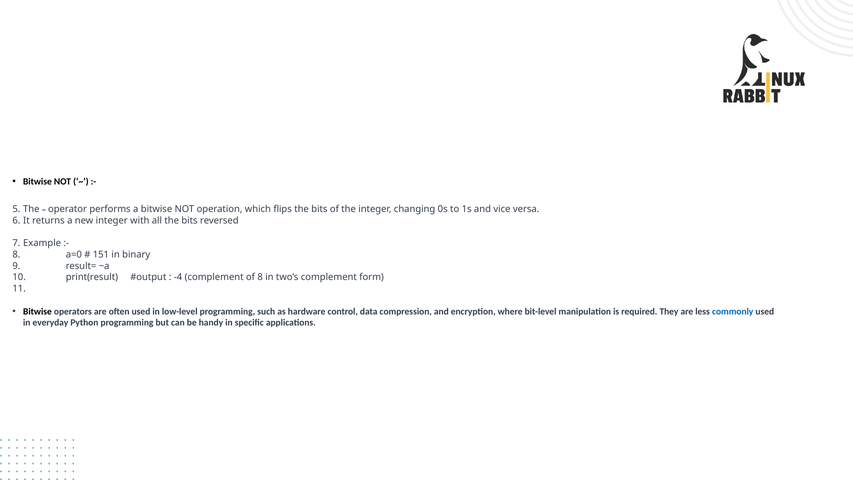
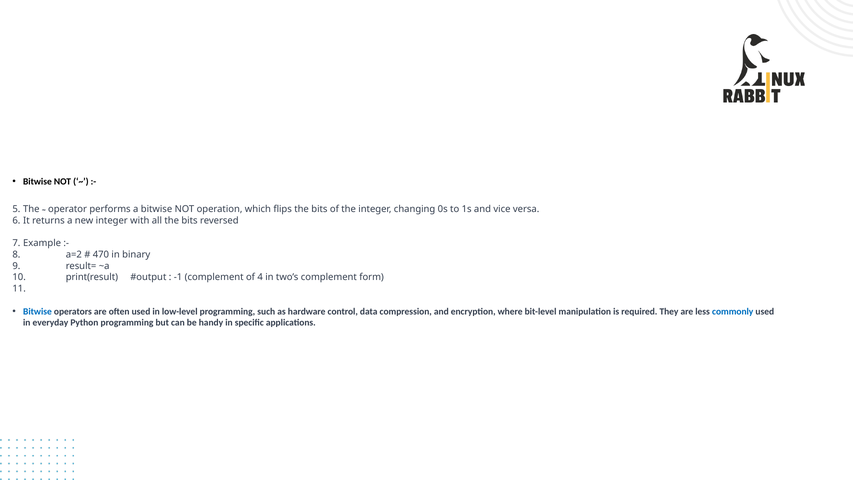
a=0: a=0 -> a=2 (74, 255)
151: 151 -> 470 (101, 255)
-4: -4 -> -1 (178, 277)
of 8: 8 -> 4 (260, 277)
Bitwise colour: black -> blue (37, 311)
